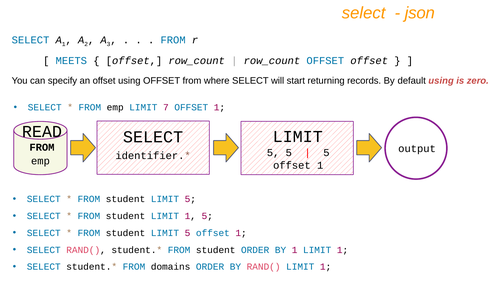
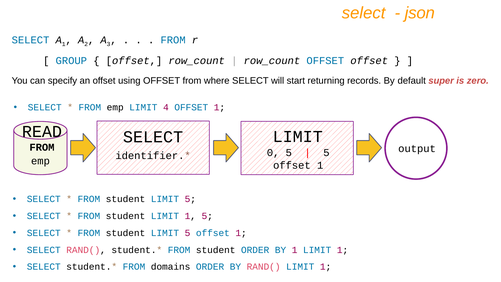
MEETS: MEETS -> GROUP (71, 61)
default using: using -> super (441, 81)
7: 7 -> 4 (166, 107)
5: 5 -> 0 (273, 153)
